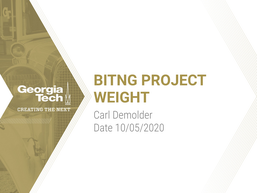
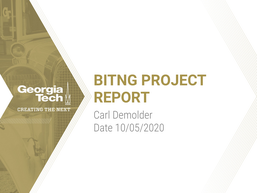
WEIGHT: WEIGHT -> REPORT (122, 97)
